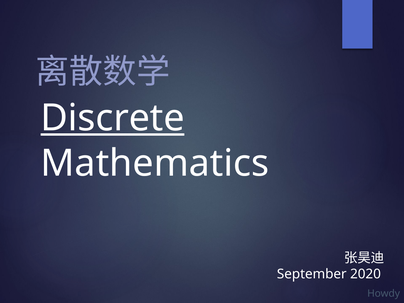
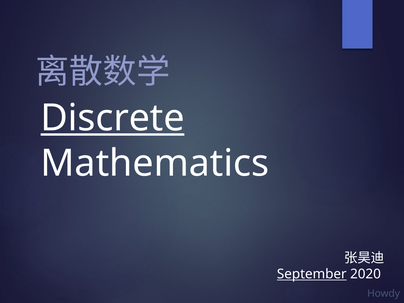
September underline: none -> present (312, 274)
